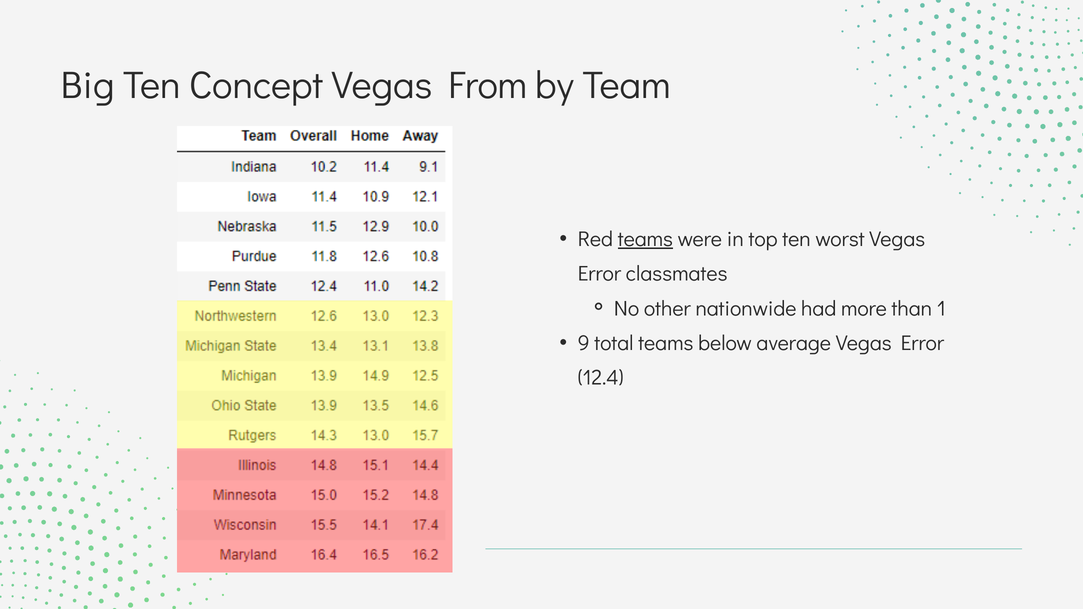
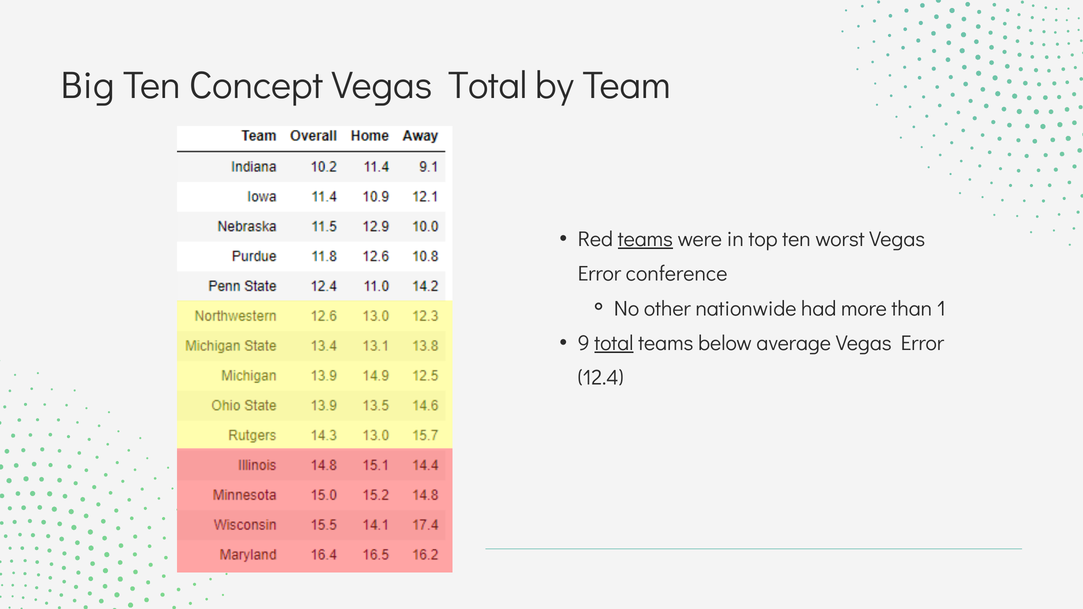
Vegas From: From -> Total (488, 86)
classmates: classmates -> conference (677, 274)
total underline: none -> present (614, 343)
